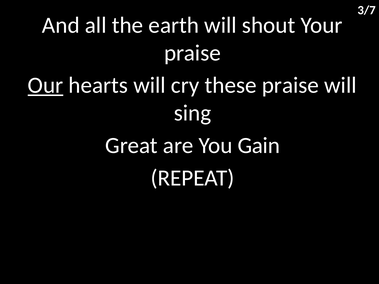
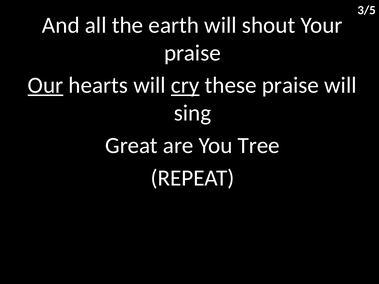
3/7: 3/7 -> 3/5 (367, 10)
cry underline: none -> present (185, 85)
Gain: Gain -> Tree (259, 146)
